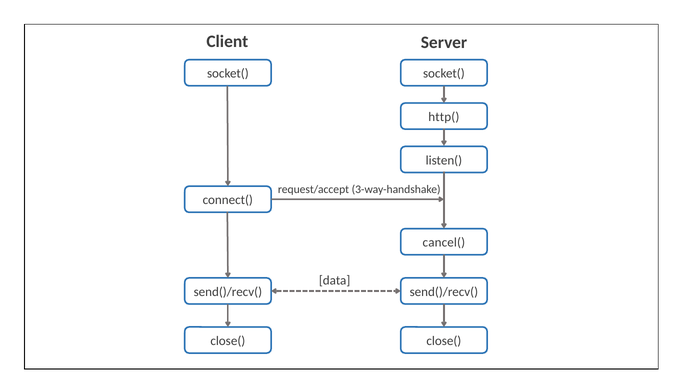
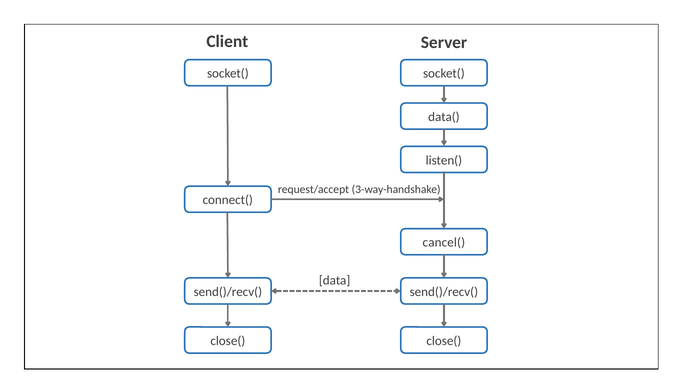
http(: http( -> data( (444, 117)
